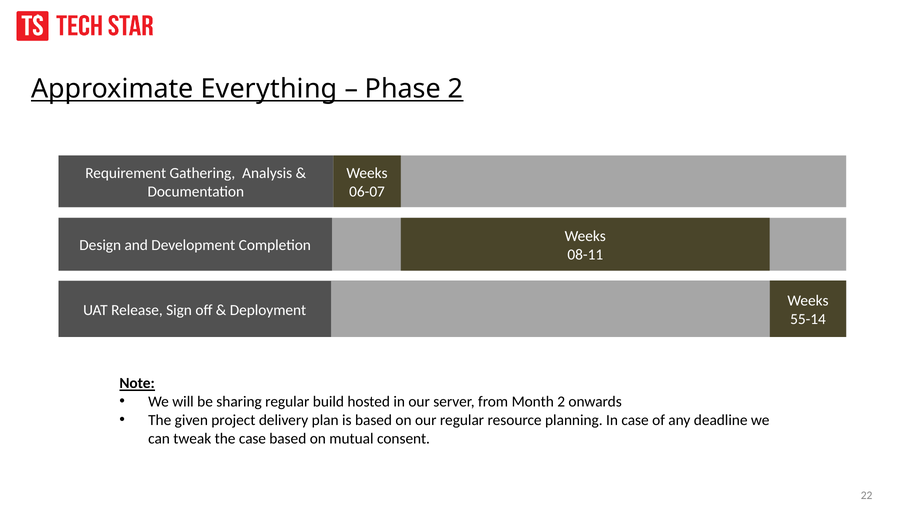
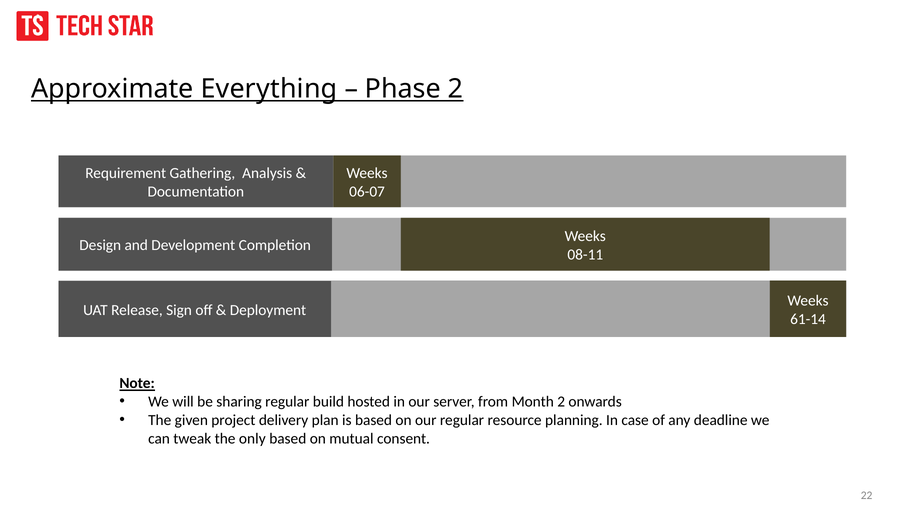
55-14: 55-14 -> 61-14 (808, 319)
the case: case -> only (252, 438)
